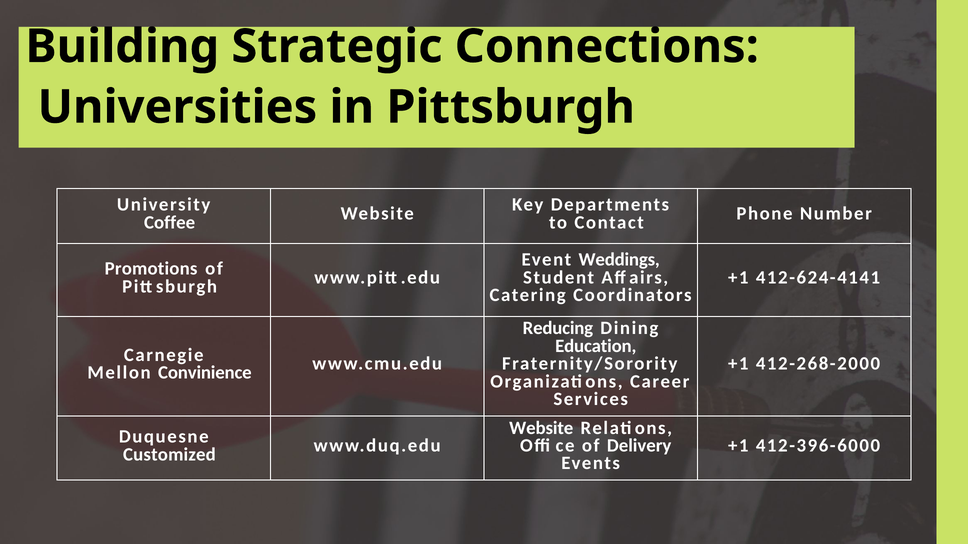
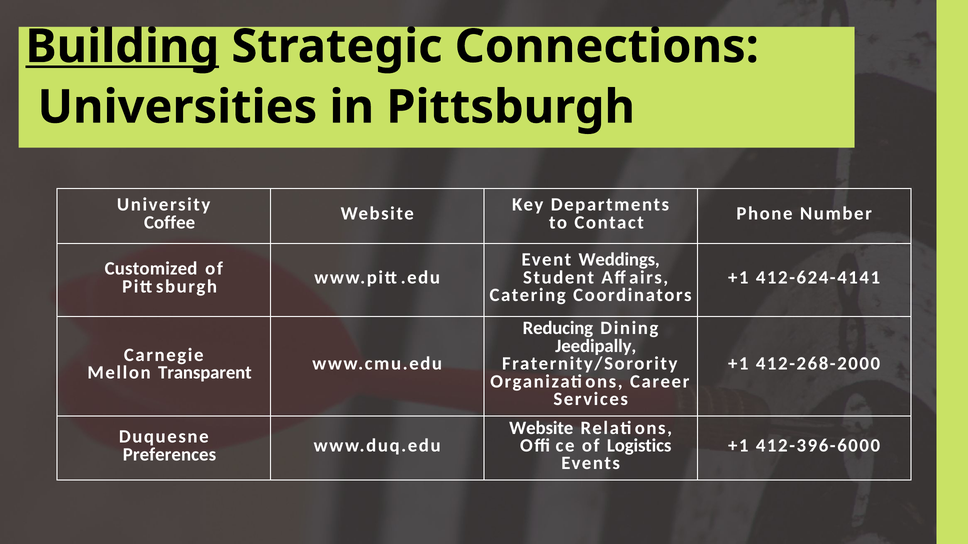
Building underline: none -> present (122, 47)
Promotions: Promotions -> Customized (151, 269)
Education: Education -> Jeedipally (596, 346)
Convinience: Convinience -> Transparent (205, 373)
Delivery: Delivery -> Logistics (639, 446)
Customized: Customized -> Preferences (169, 455)
